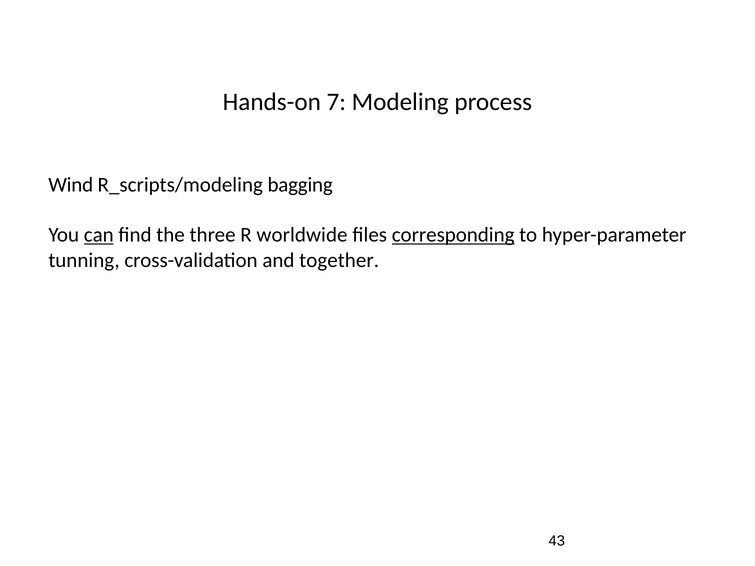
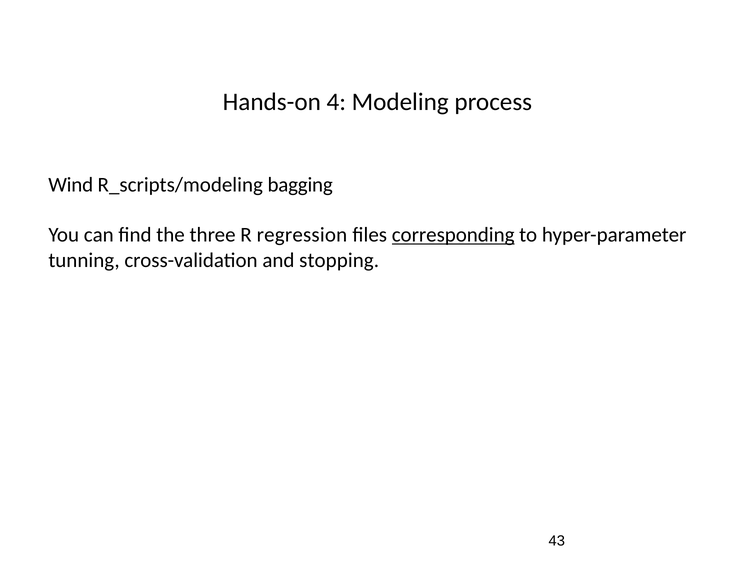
7: 7 -> 4 (336, 102)
can underline: present -> none (99, 235)
worldwide: worldwide -> regression (302, 235)
together: together -> stopping (339, 260)
